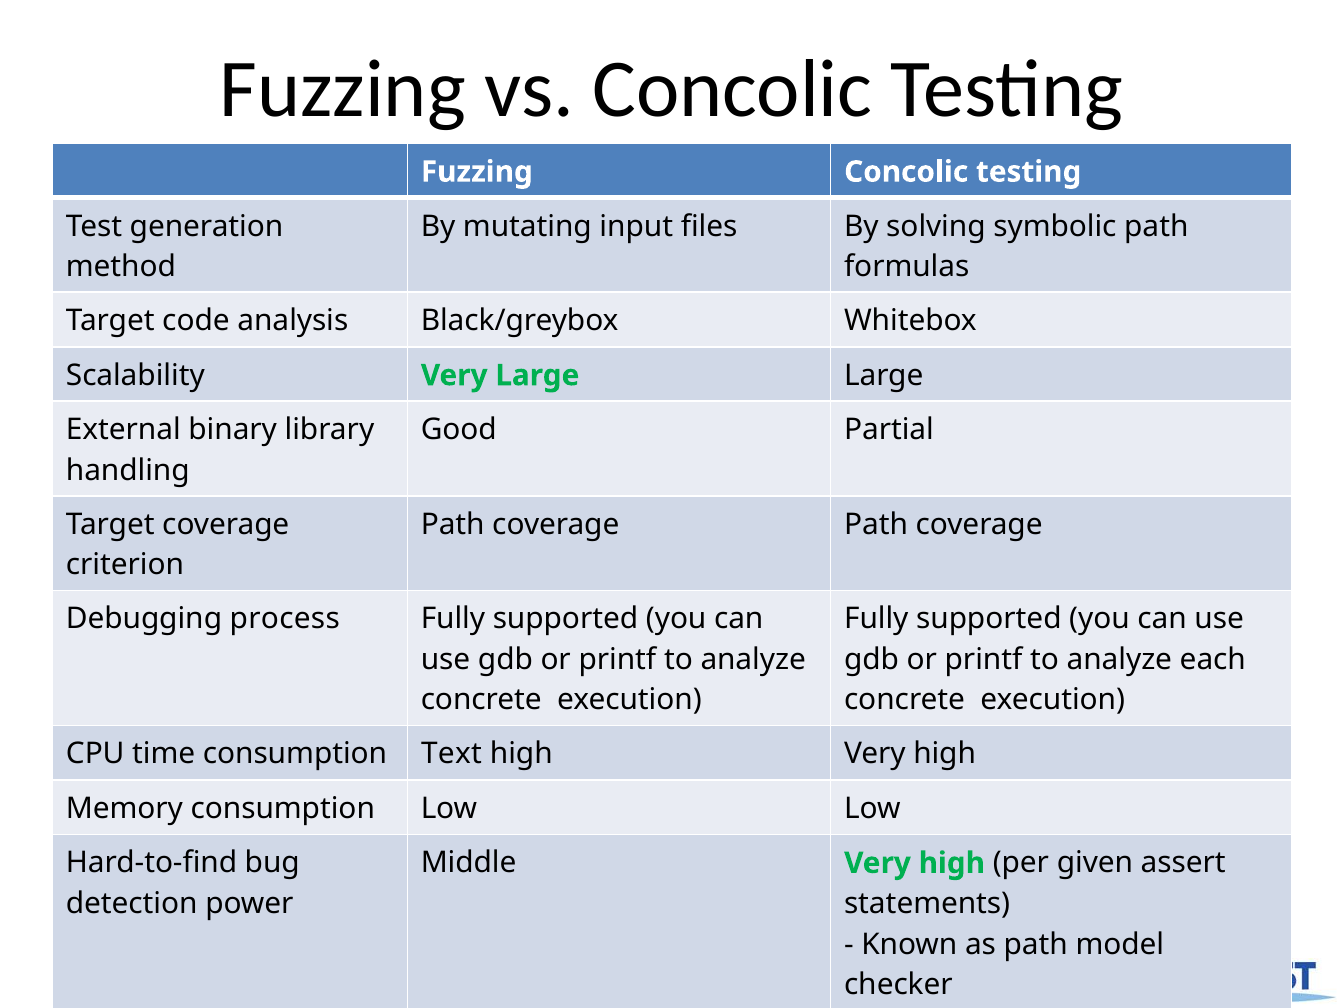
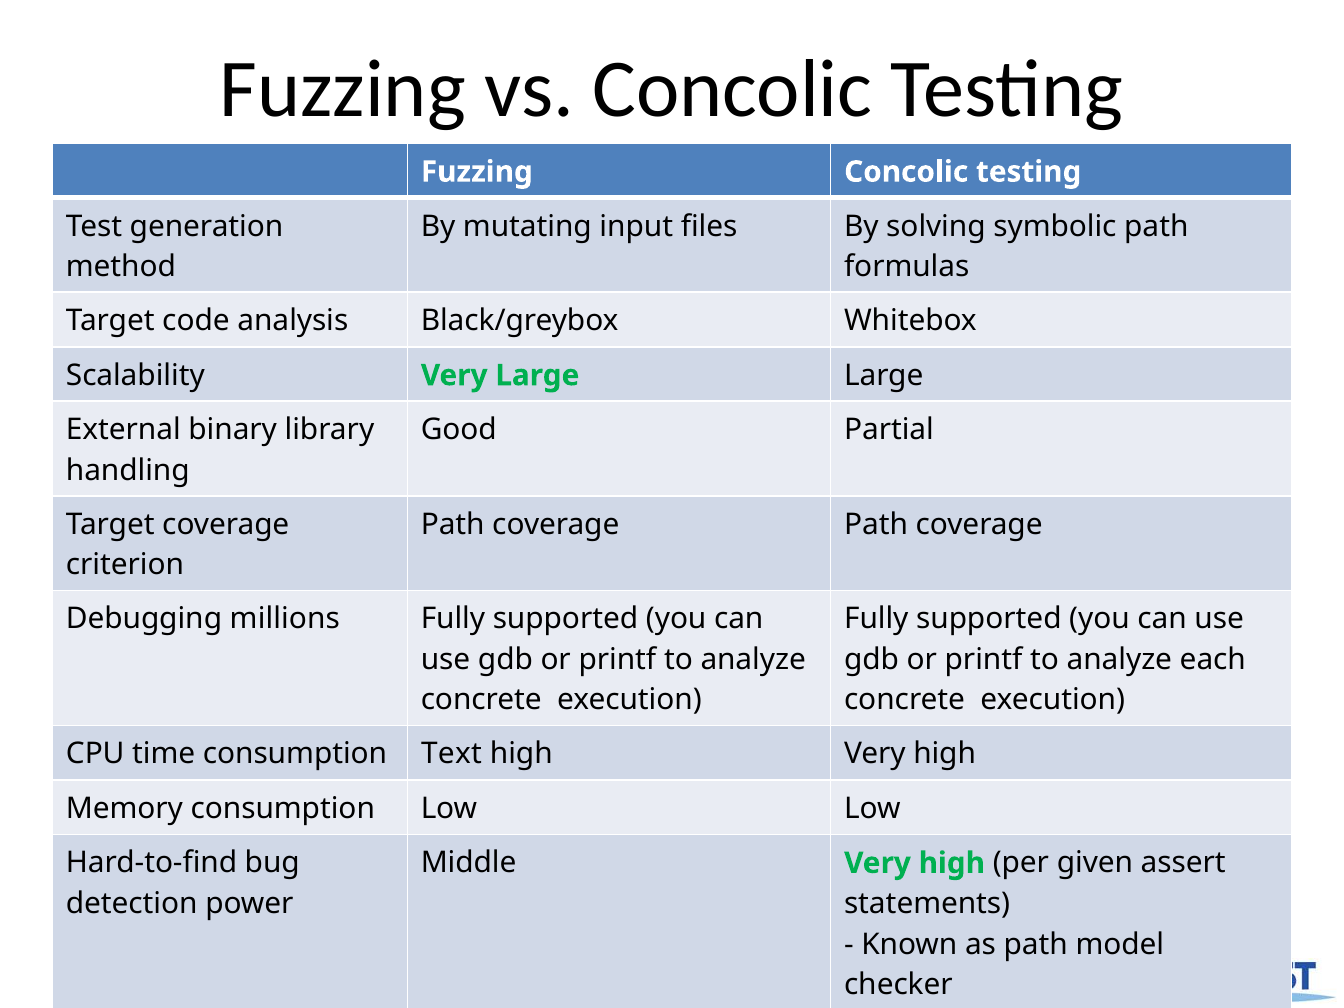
process: process -> millions (285, 619)
